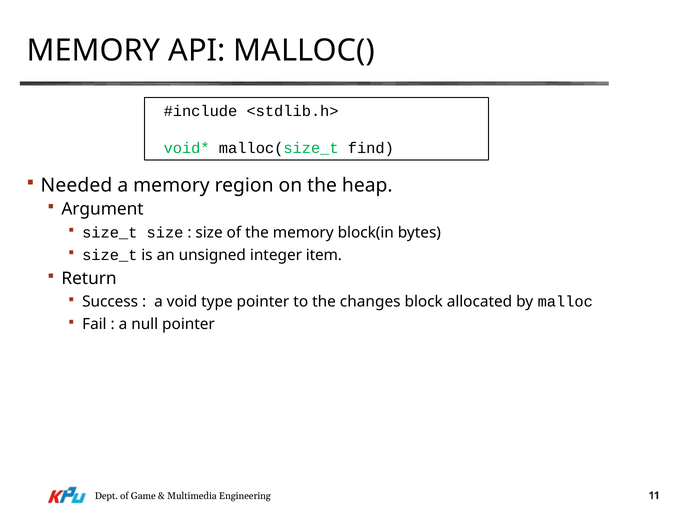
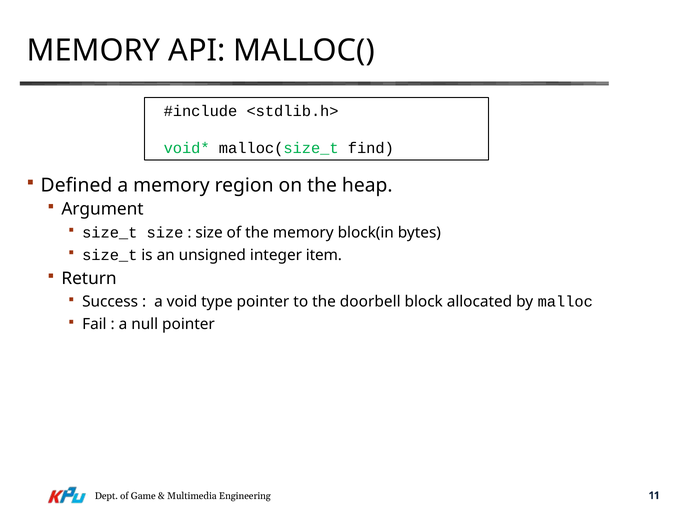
Needed: Needed -> Defined (76, 185)
changes: changes -> doorbell (370, 302)
